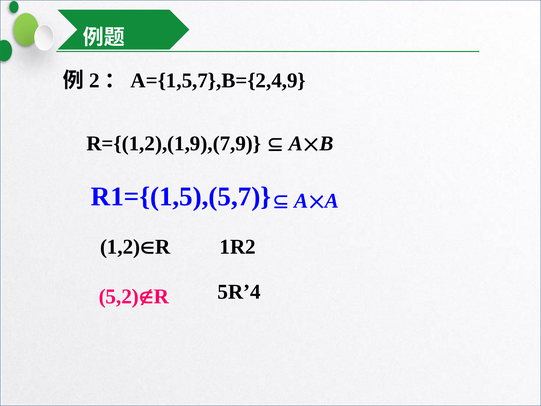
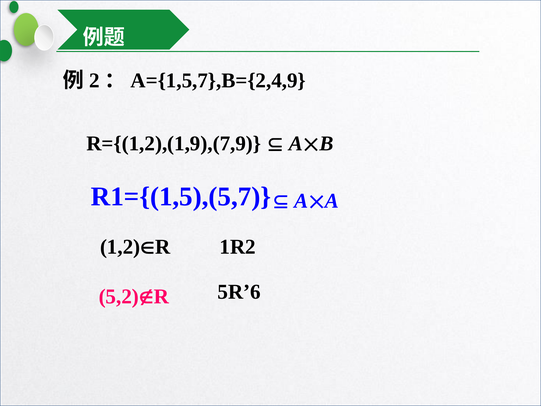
5R’4: 5R’4 -> 5R’6 (239, 292)
